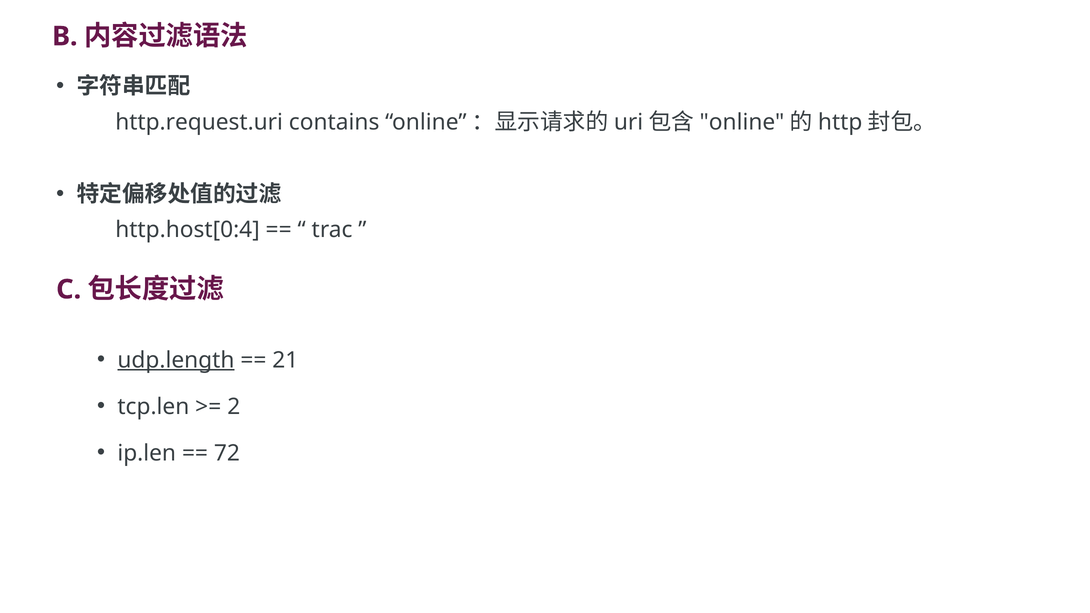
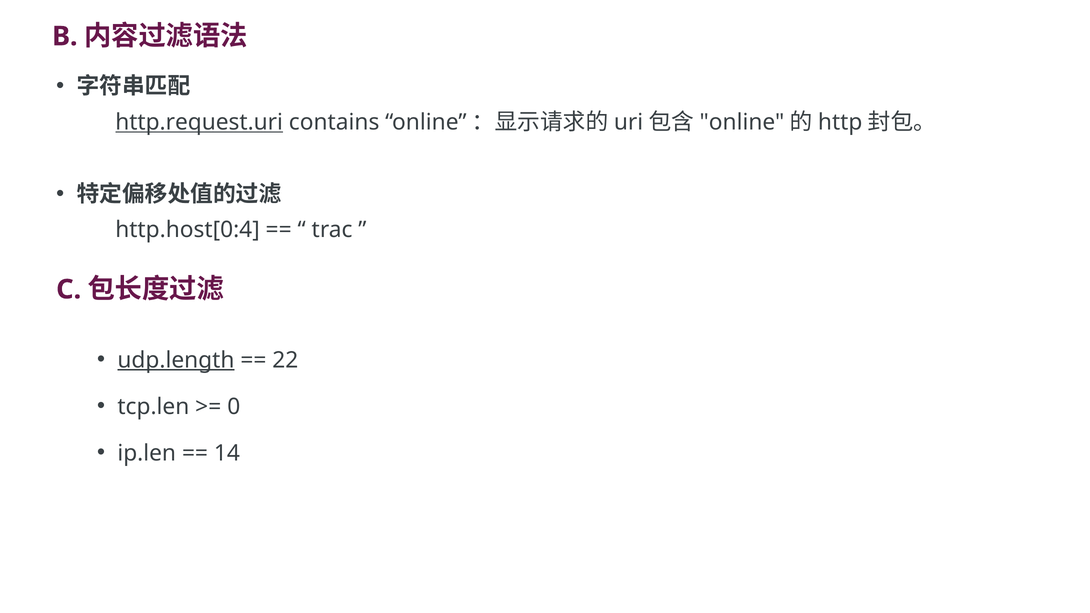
http.request.uri underline: none -> present (199, 122)
21: 21 -> 22 (285, 360)
2: 2 -> 0 (234, 407)
72: 72 -> 14 (227, 453)
